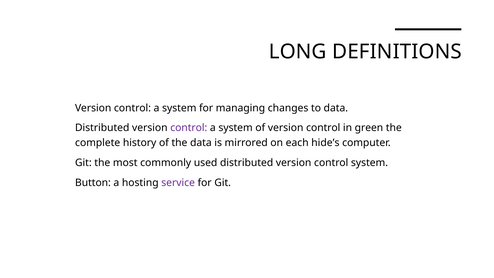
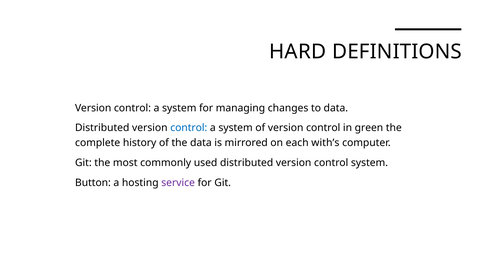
LONG: LONG -> HARD (298, 52)
control colour: purple -> blue (189, 128)
hide’s: hide’s -> with’s (325, 143)
